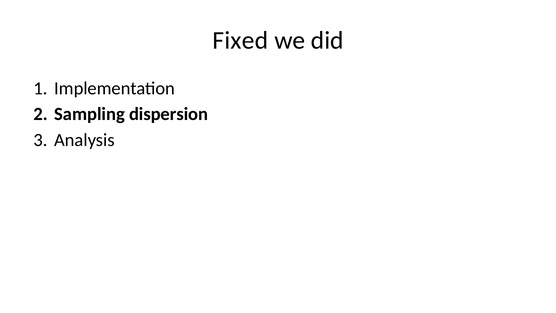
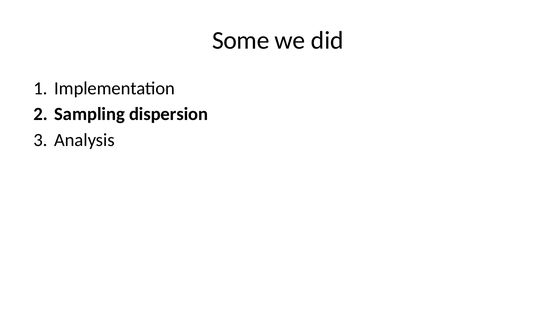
Fixed: Fixed -> Some (241, 40)
